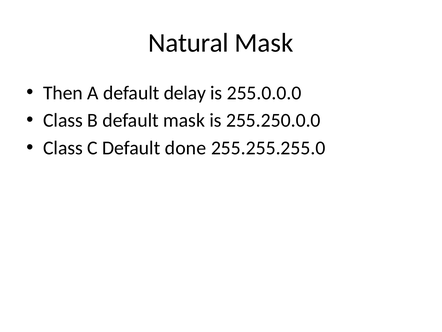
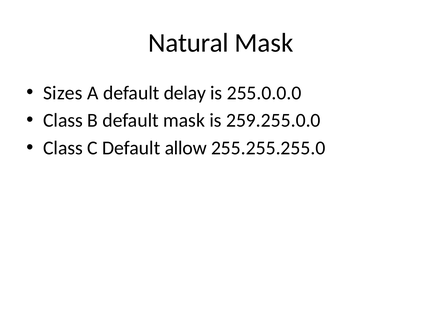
Then: Then -> Sizes (63, 93)
255.250.0.0: 255.250.0.0 -> 259.255.0.0 (273, 120)
done: done -> allow (186, 148)
